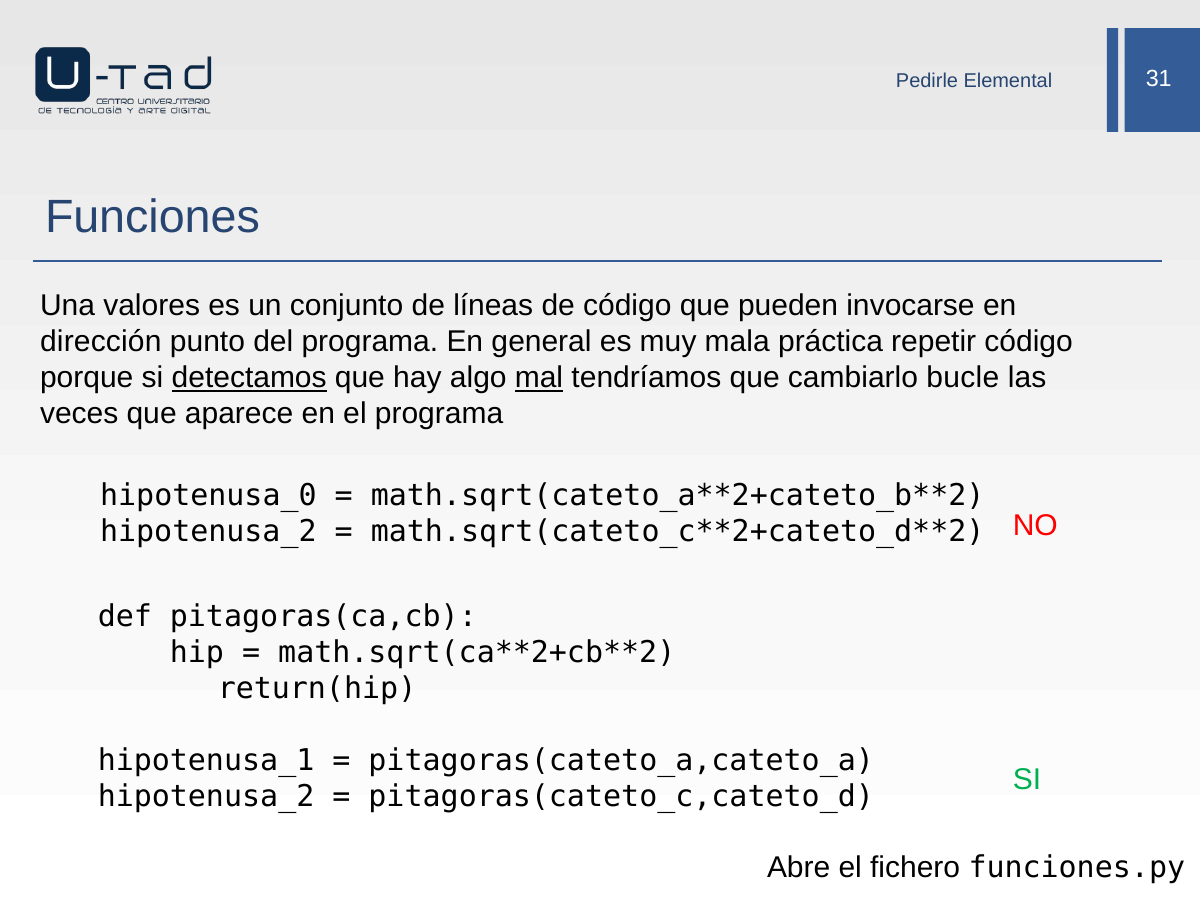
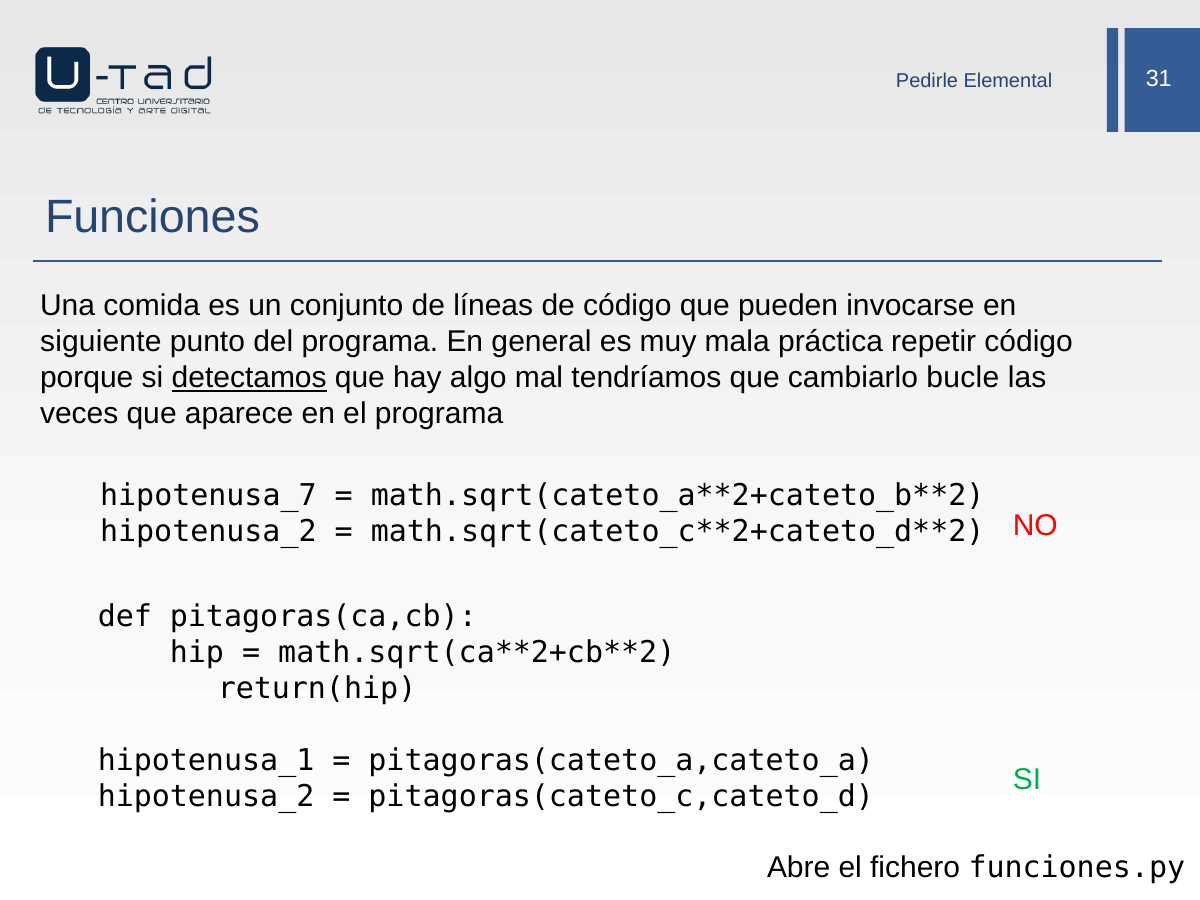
valores: valores -> comida (152, 306)
dirección: dirección -> siguiente (101, 342)
mal underline: present -> none (539, 378)
hipotenusa_0: hipotenusa_0 -> hipotenusa_7 (208, 496)
